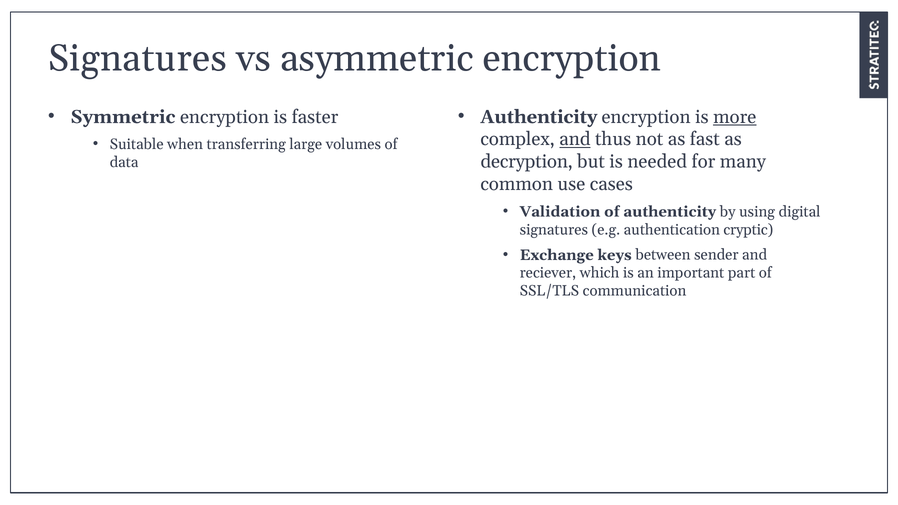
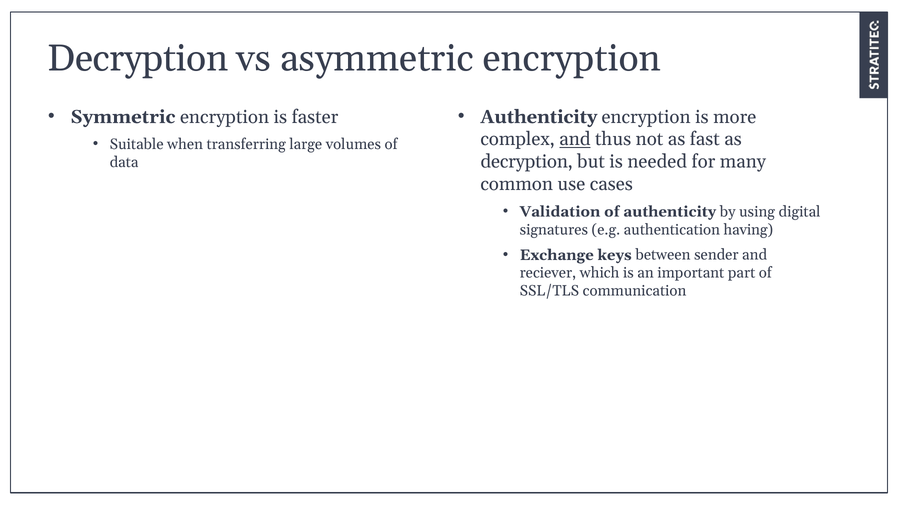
Signatures: Signatures -> Decryption (138, 58)
more underline: present -> none (735, 117)
cryptic: cryptic -> having (748, 230)
